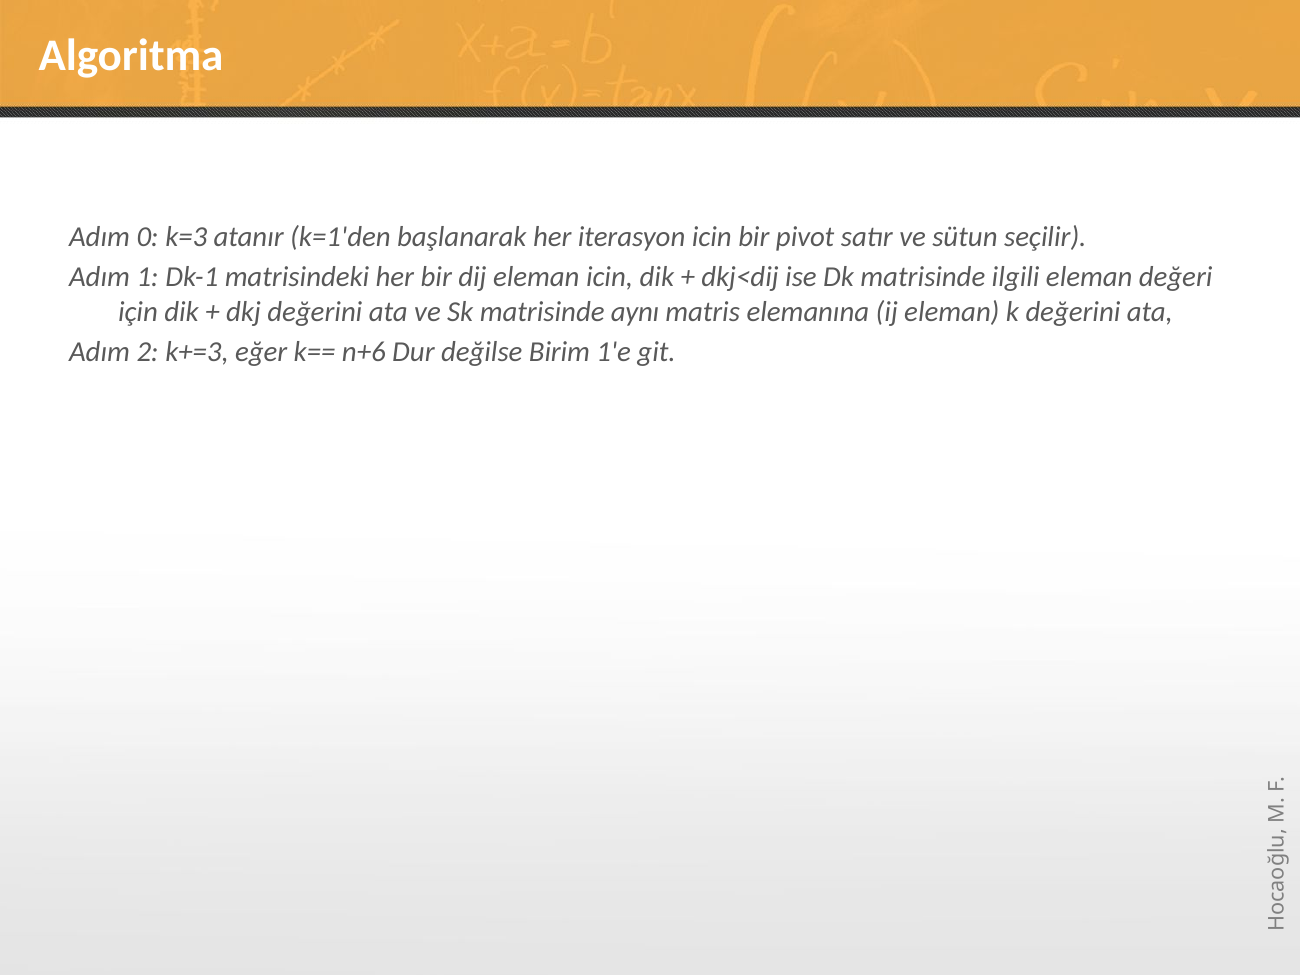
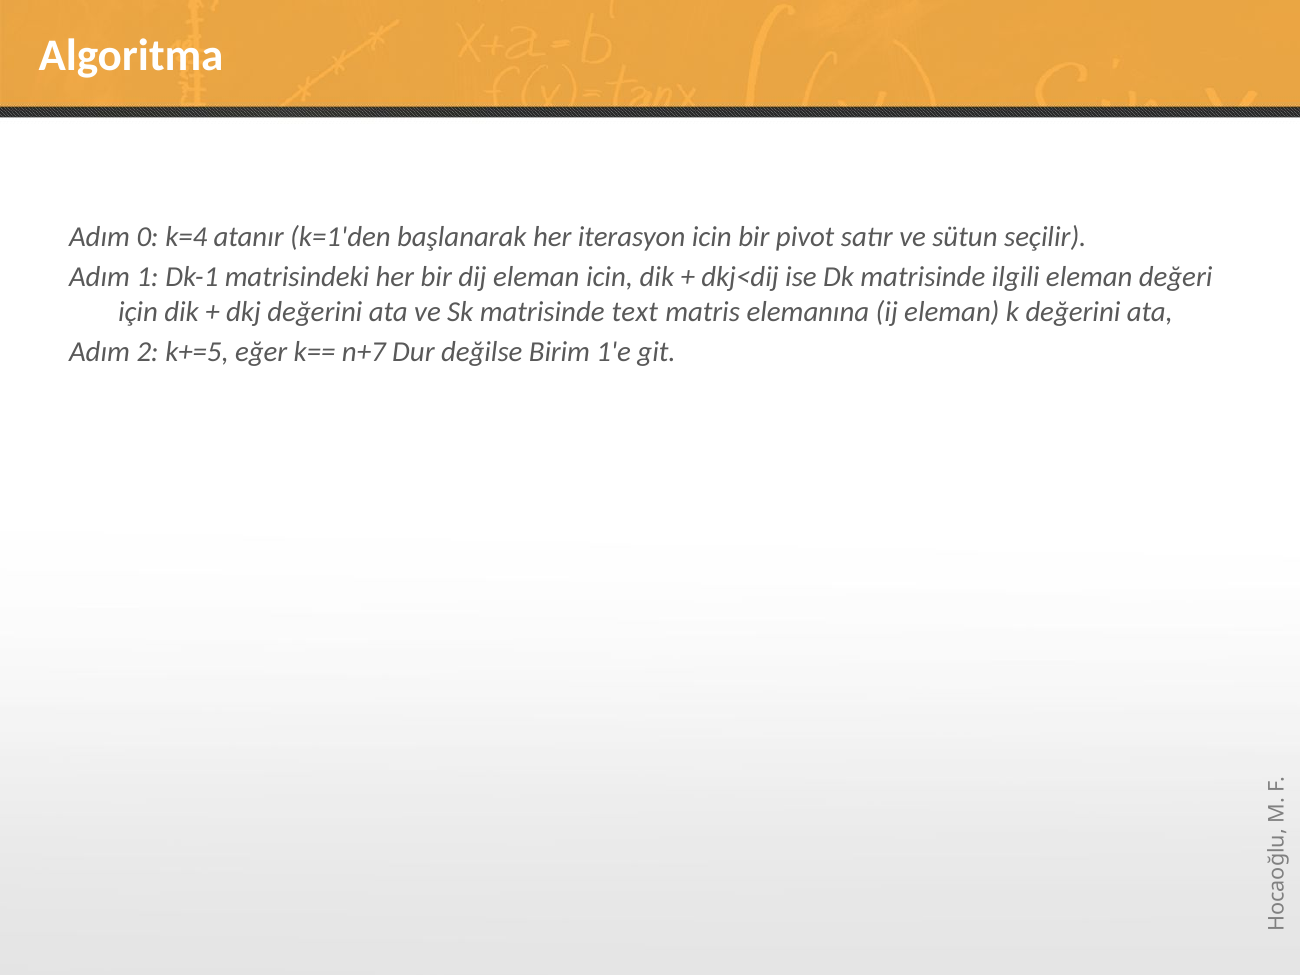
k=3: k=3 -> k=4 (186, 237)
aynı: aynı -> text (635, 312)
k+=3: k+=3 -> k+=5 (197, 352)
n+6: n+6 -> n+7 (364, 352)
